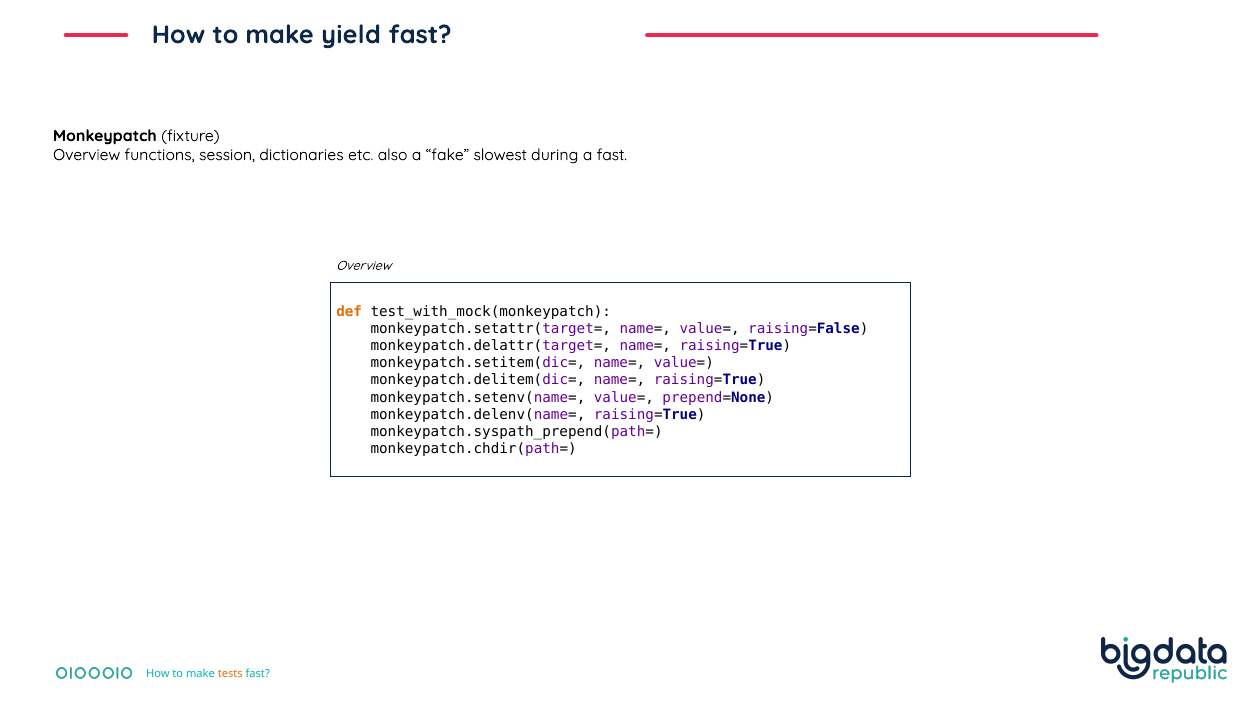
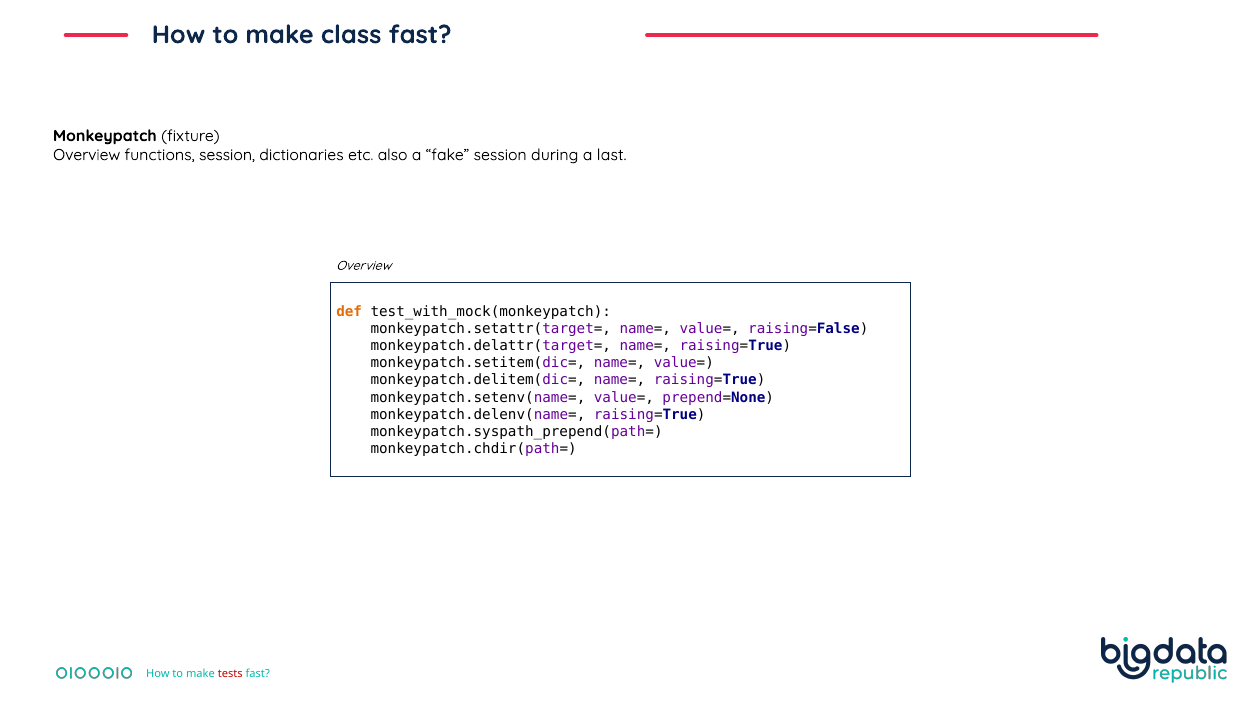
yield: yield -> class (351, 35)
fake slowest: slowest -> session (500, 155)
a fast: fast -> last (612, 155)
tests colour: orange -> red (230, 674)
